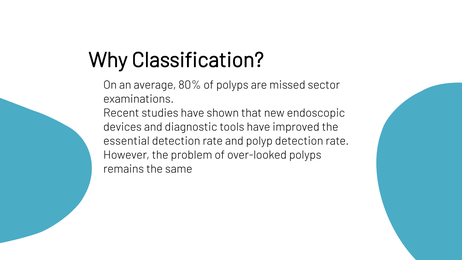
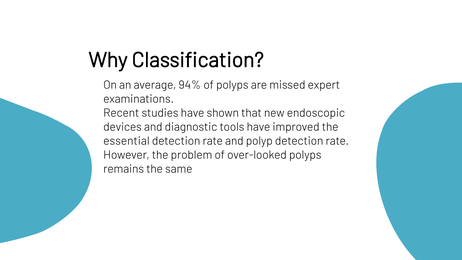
80%: 80% -> 94% (190, 85)
sector: sector -> expert (324, 85)
